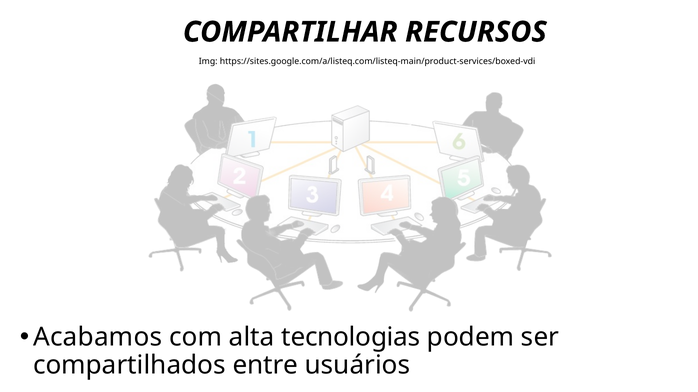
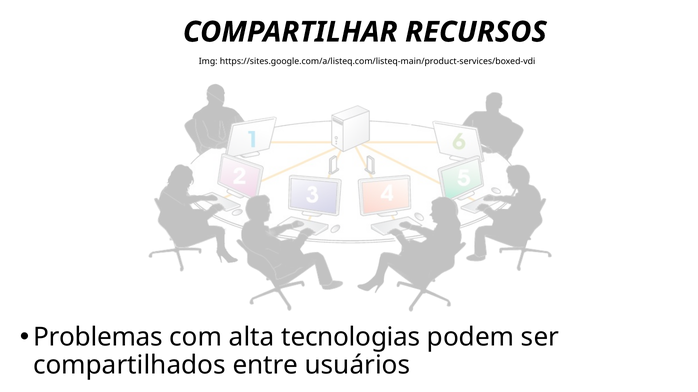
Acabamos: Acabamos -> Problemas (98, 337)
